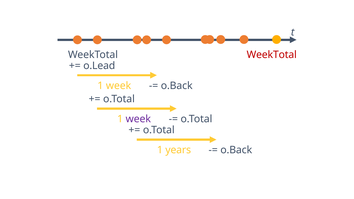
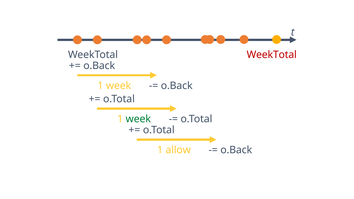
o.Lead: o.Lead -> o.Back (99, 66)
week colour: purple -> green (138, 119)
years: years -> allow (178, 150)
